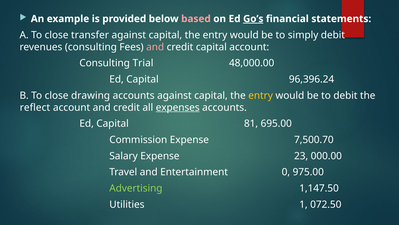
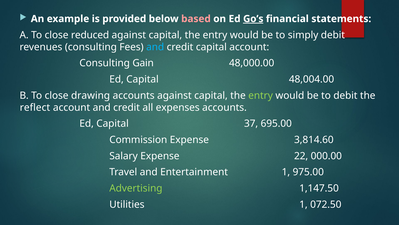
transfer: transfer -> reduced (90, 35)
and colour: pink -> light blue (155, 47)
Trial: Trial -> Gain (143, 63)
96,396.24: 96,396.24 -> 48,004.00 (312, 79)
entry colour: yellow -> light green (261, 95)
expenses underline: present -> none (178, 107)
81: 81 -> 37 (251, 123)
7,500.70: 7,500.70 -> 3,814.60 (314, 139)
23: 23 -> 22 (301, 156)
Entertainment 0: 0 -> 1 (286, 172)
